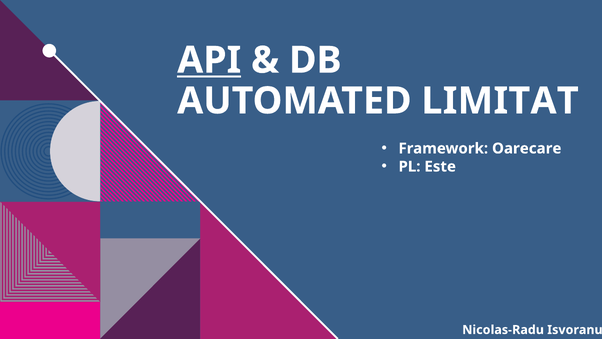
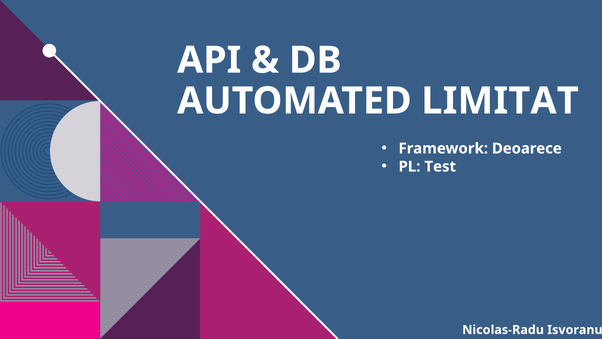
API underline: present -> none (209, 60)
Oarecare: Oarecare -> Deoarece (527, 148)
Este: Este -> Test (440, 166)
